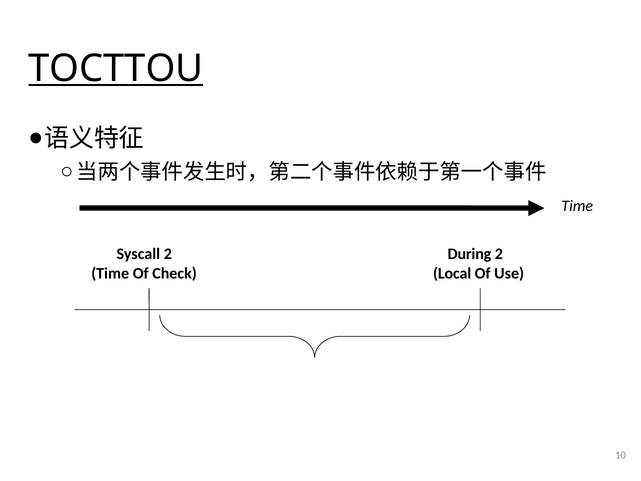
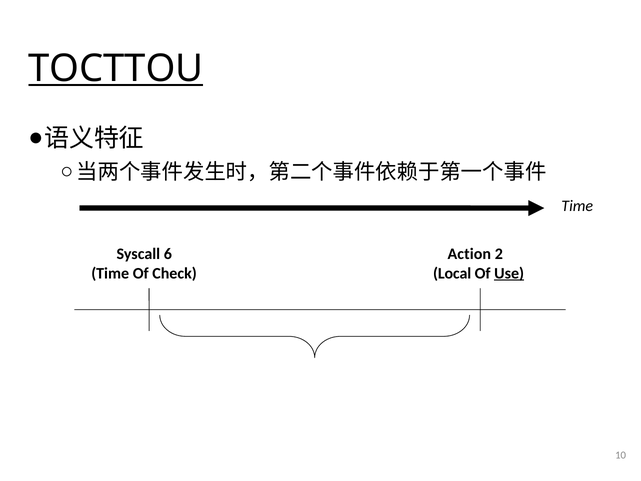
Syscall 2: 2 -> 6 (168, 254)
During: During -> Action (469, 254)
Use underline: none -> present (509, 273)
